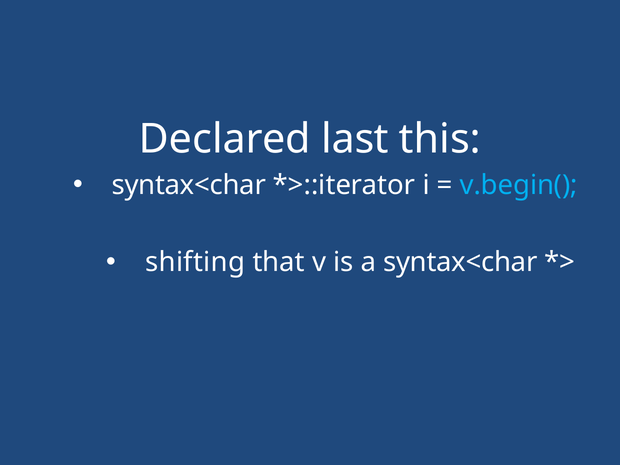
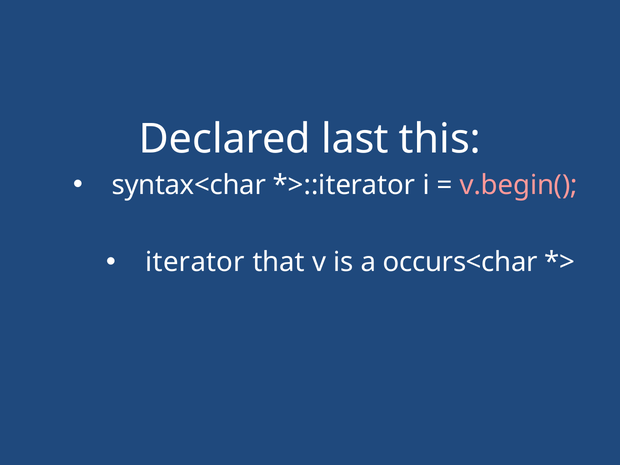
v.begin( colour: light blue -> pink (519, 185)
shifting: shifting -> iterator (195, 262)
a syntax<char: syntax<char -> occurs<char (460, 262)
